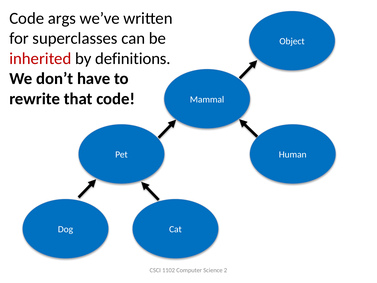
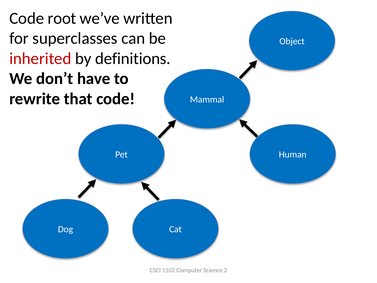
args: args -> root (62, 18)
